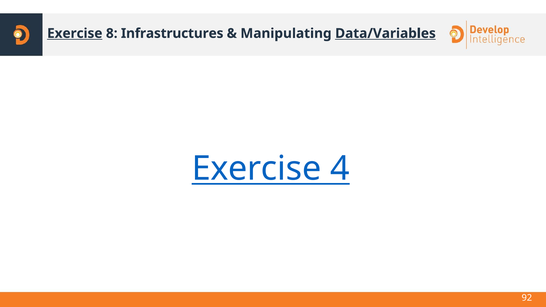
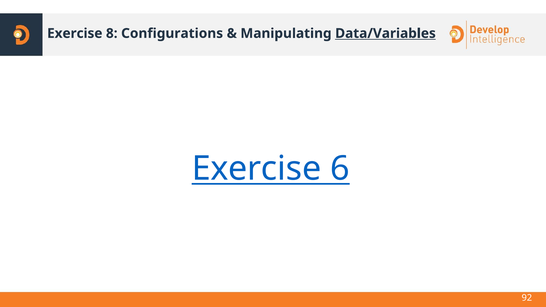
Exercise underline: present -> none (75, 33)
Infrastructures: Infrastructures -> Configurations (172, 33)
4: 4 -> 6 (340, 169)
